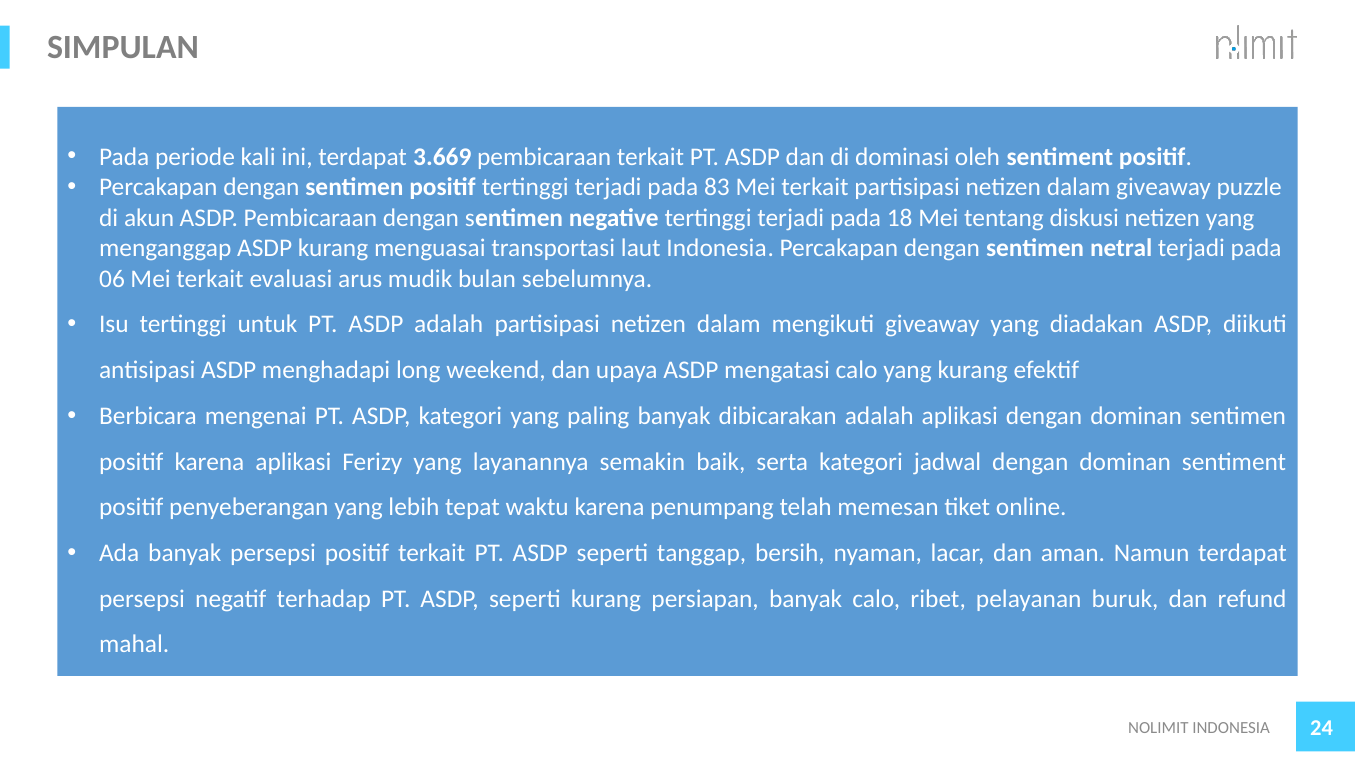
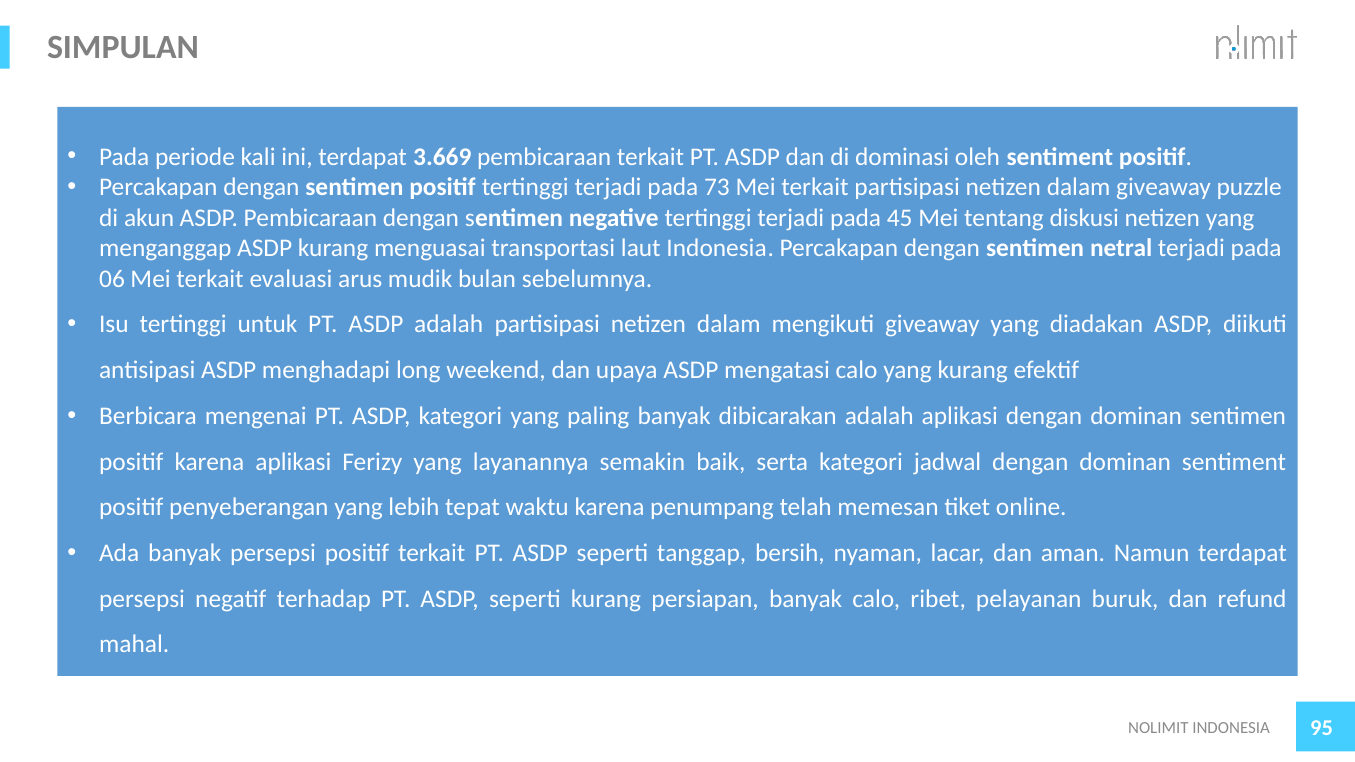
83: 83 -> 73 (717, 187)
18: 18 -> 45 (900, 218)
24: 24 -> 95 (1322, 728)
